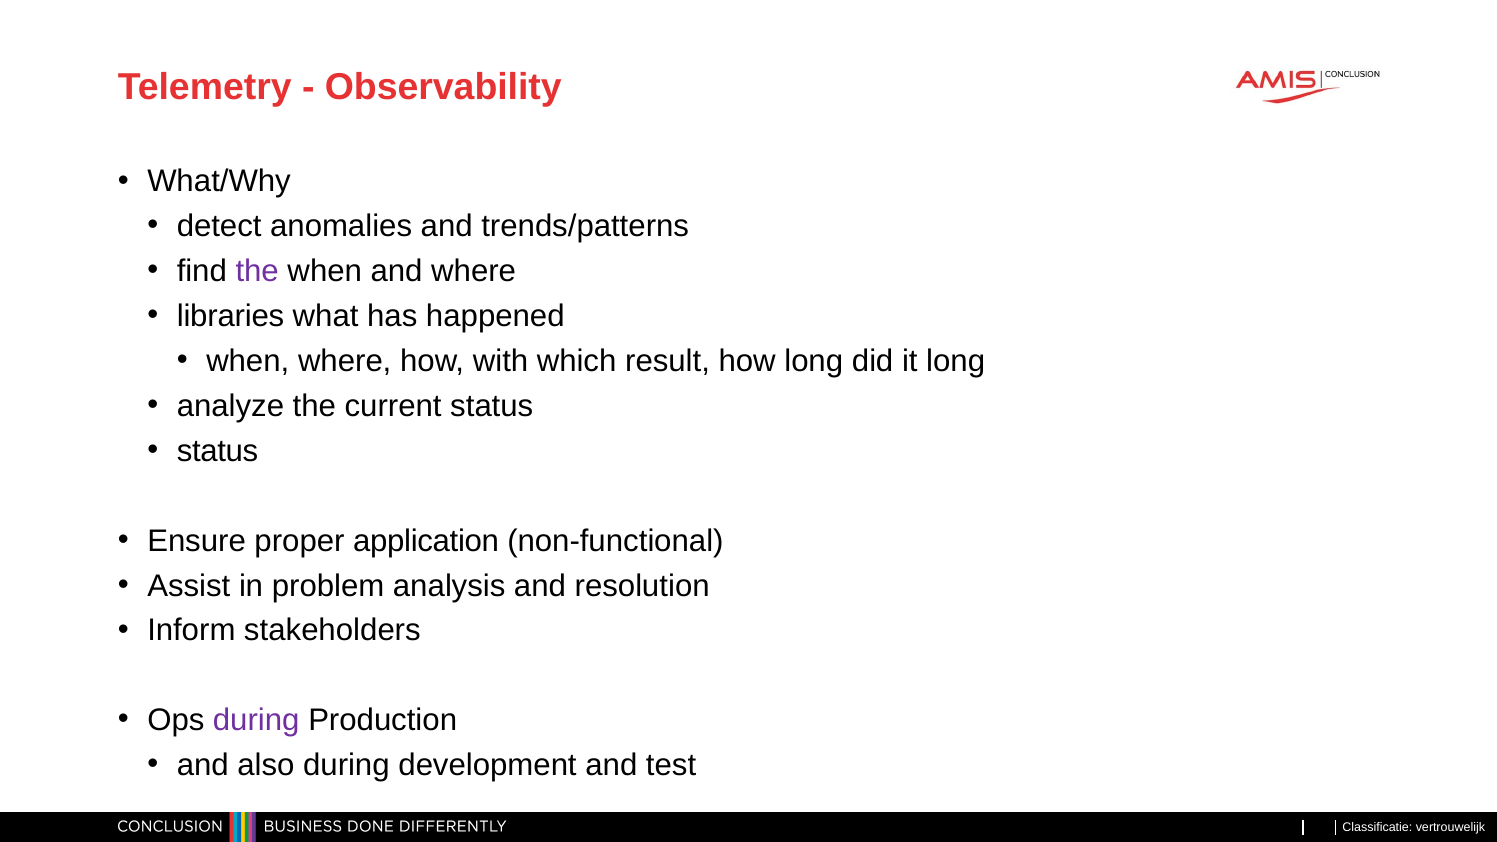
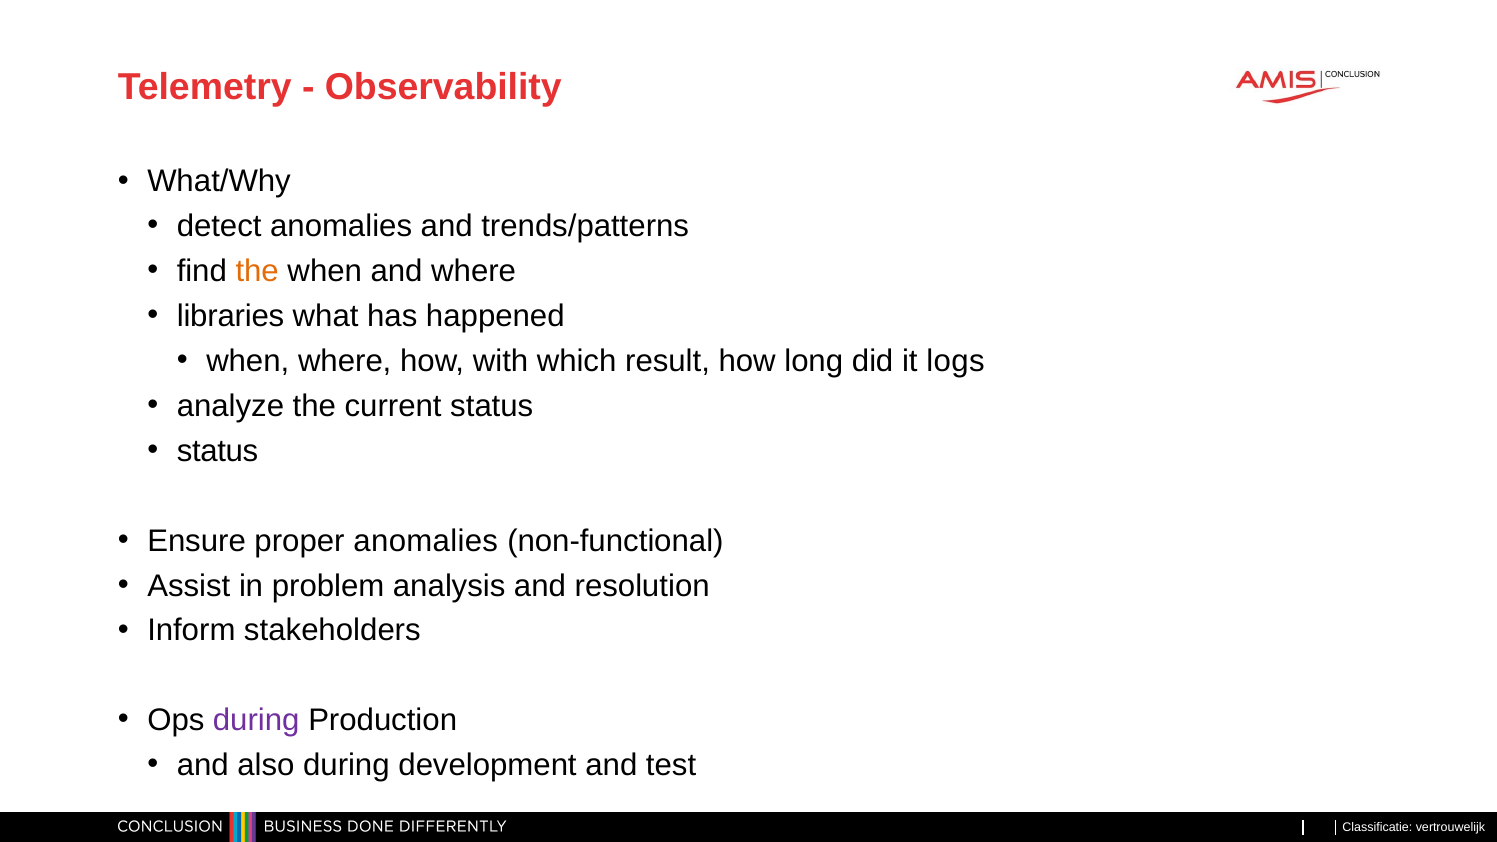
the colour: purple -> orange (257, 271)
it long: long -> logs (956, 361)
proper application: application -> anomalies (426, 541)
